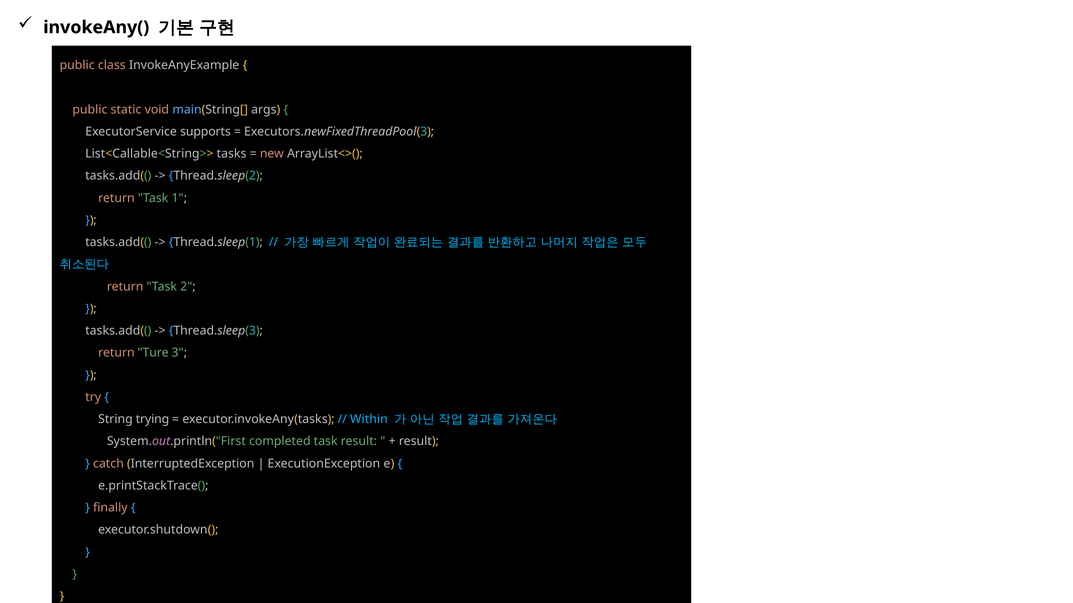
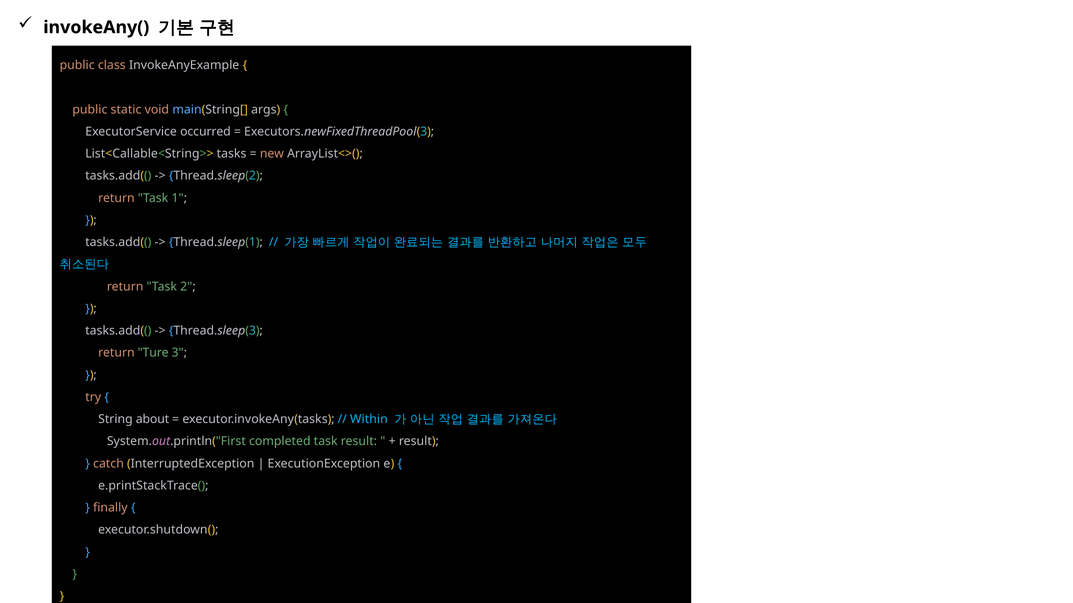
supports: supports -> occurred (205, 132)
trying: trying -> about (153, 420)
